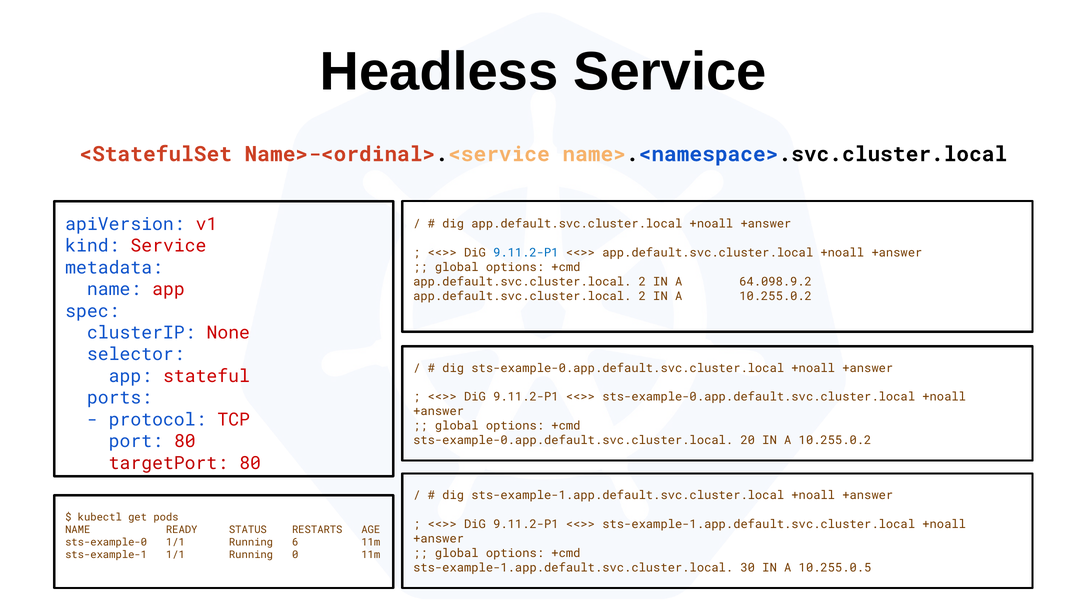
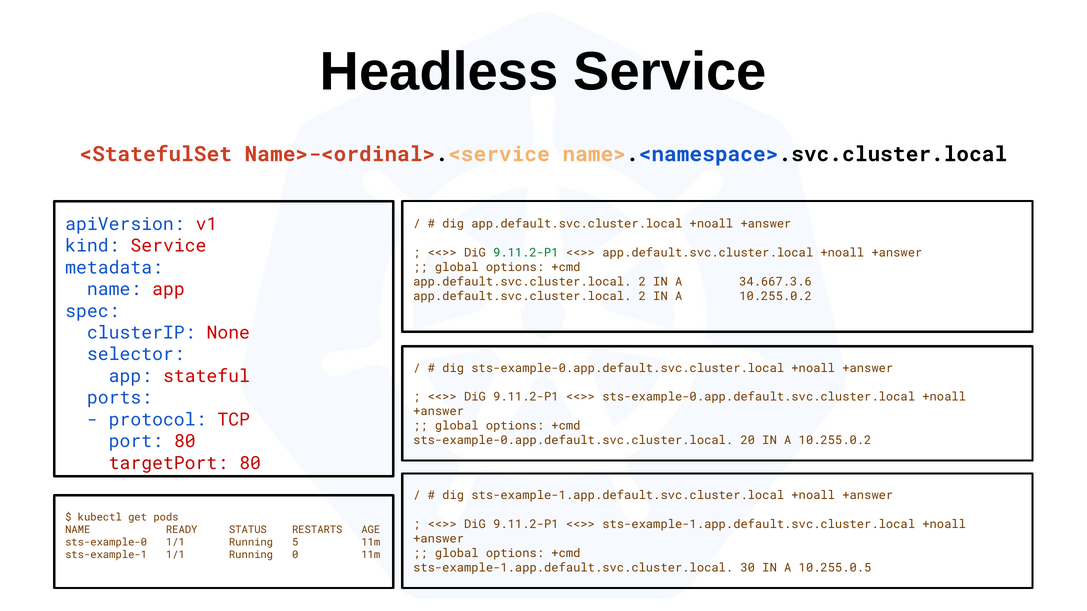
9.11.2-P1 colour: blue -> green (526, 253)
64.098.9.2: 64.098.9.2 -> 34.667.3.6 (776, 282)
6: 6 -> 5 (295, 543)
